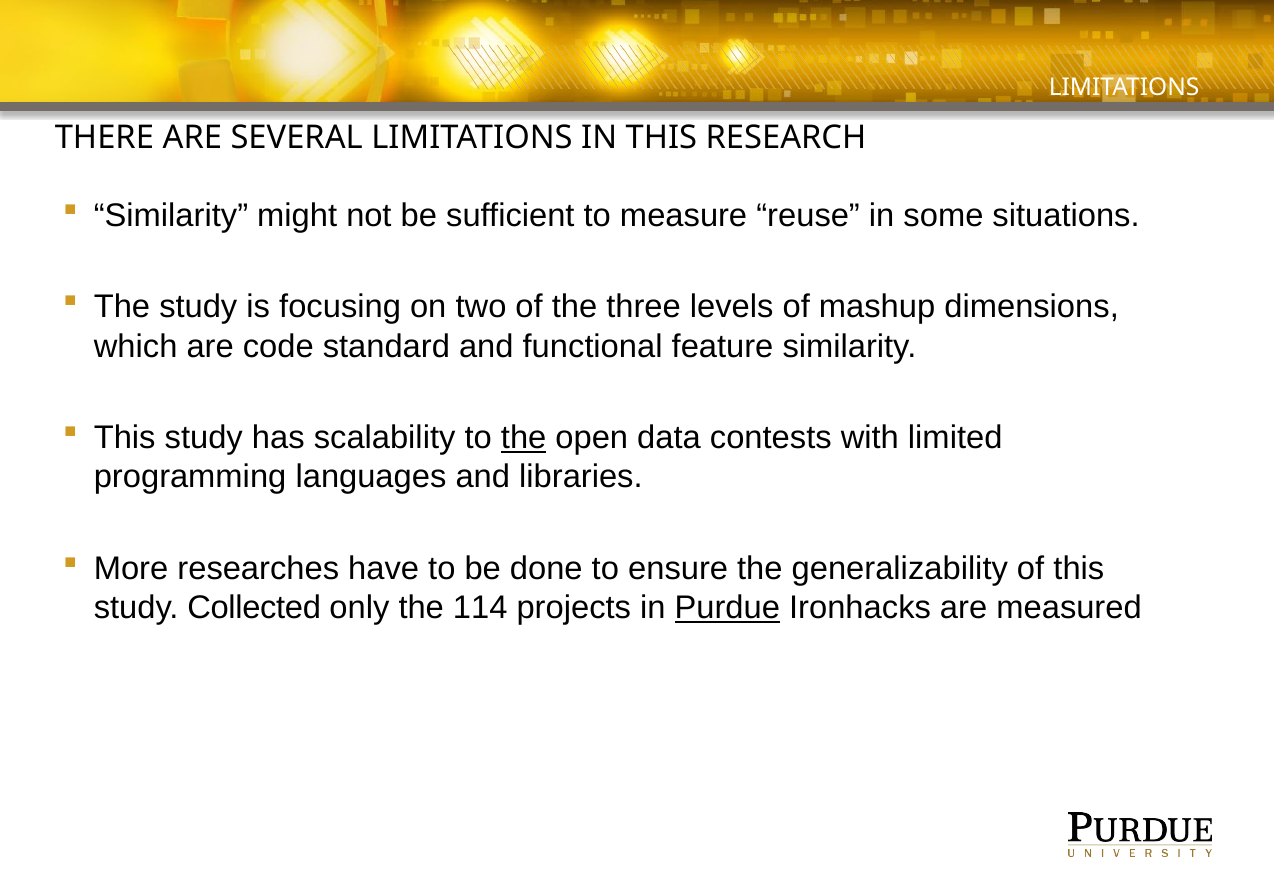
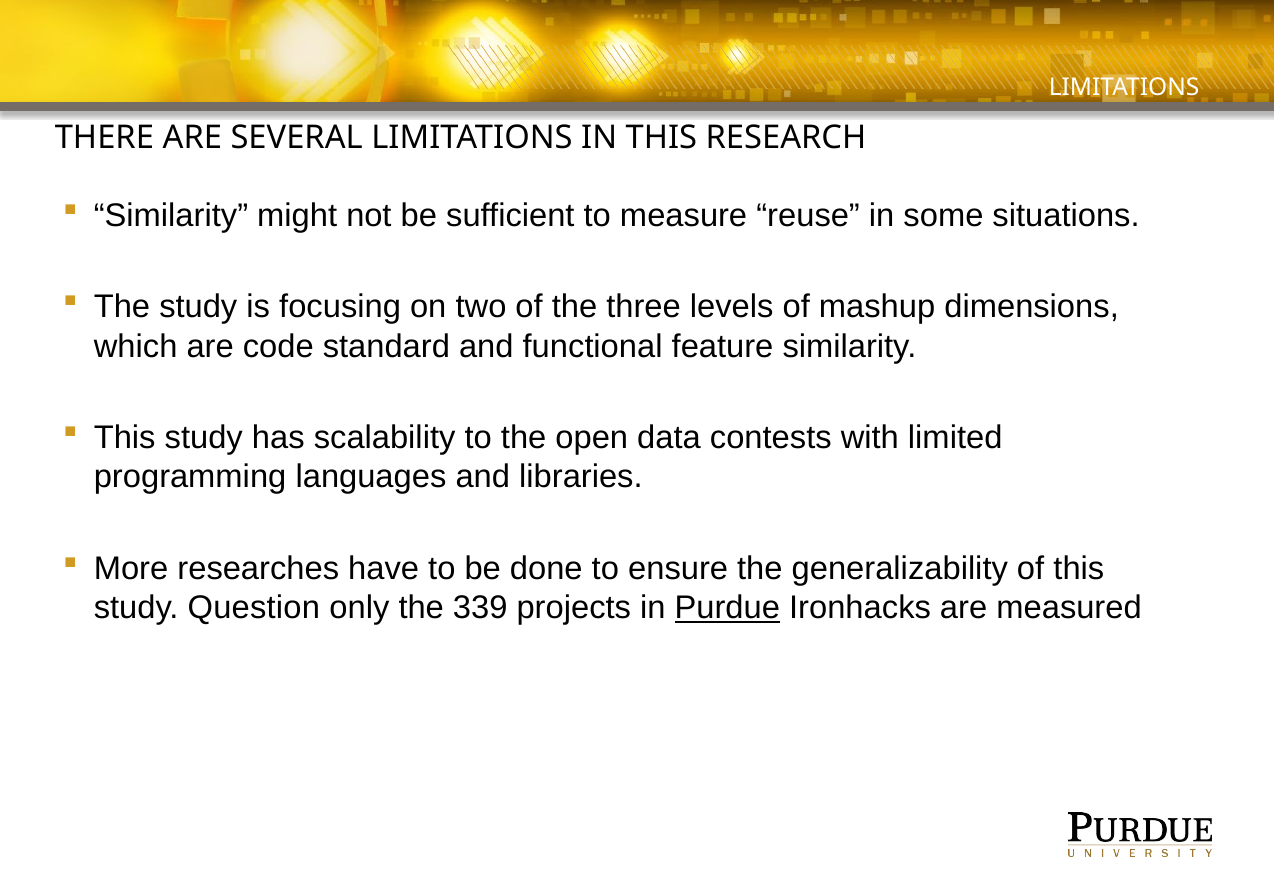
the underline: present -> none (524, 438)
Collected: Collected -> Question (254, 608)
114: 114 -> 339 (480, 608)
